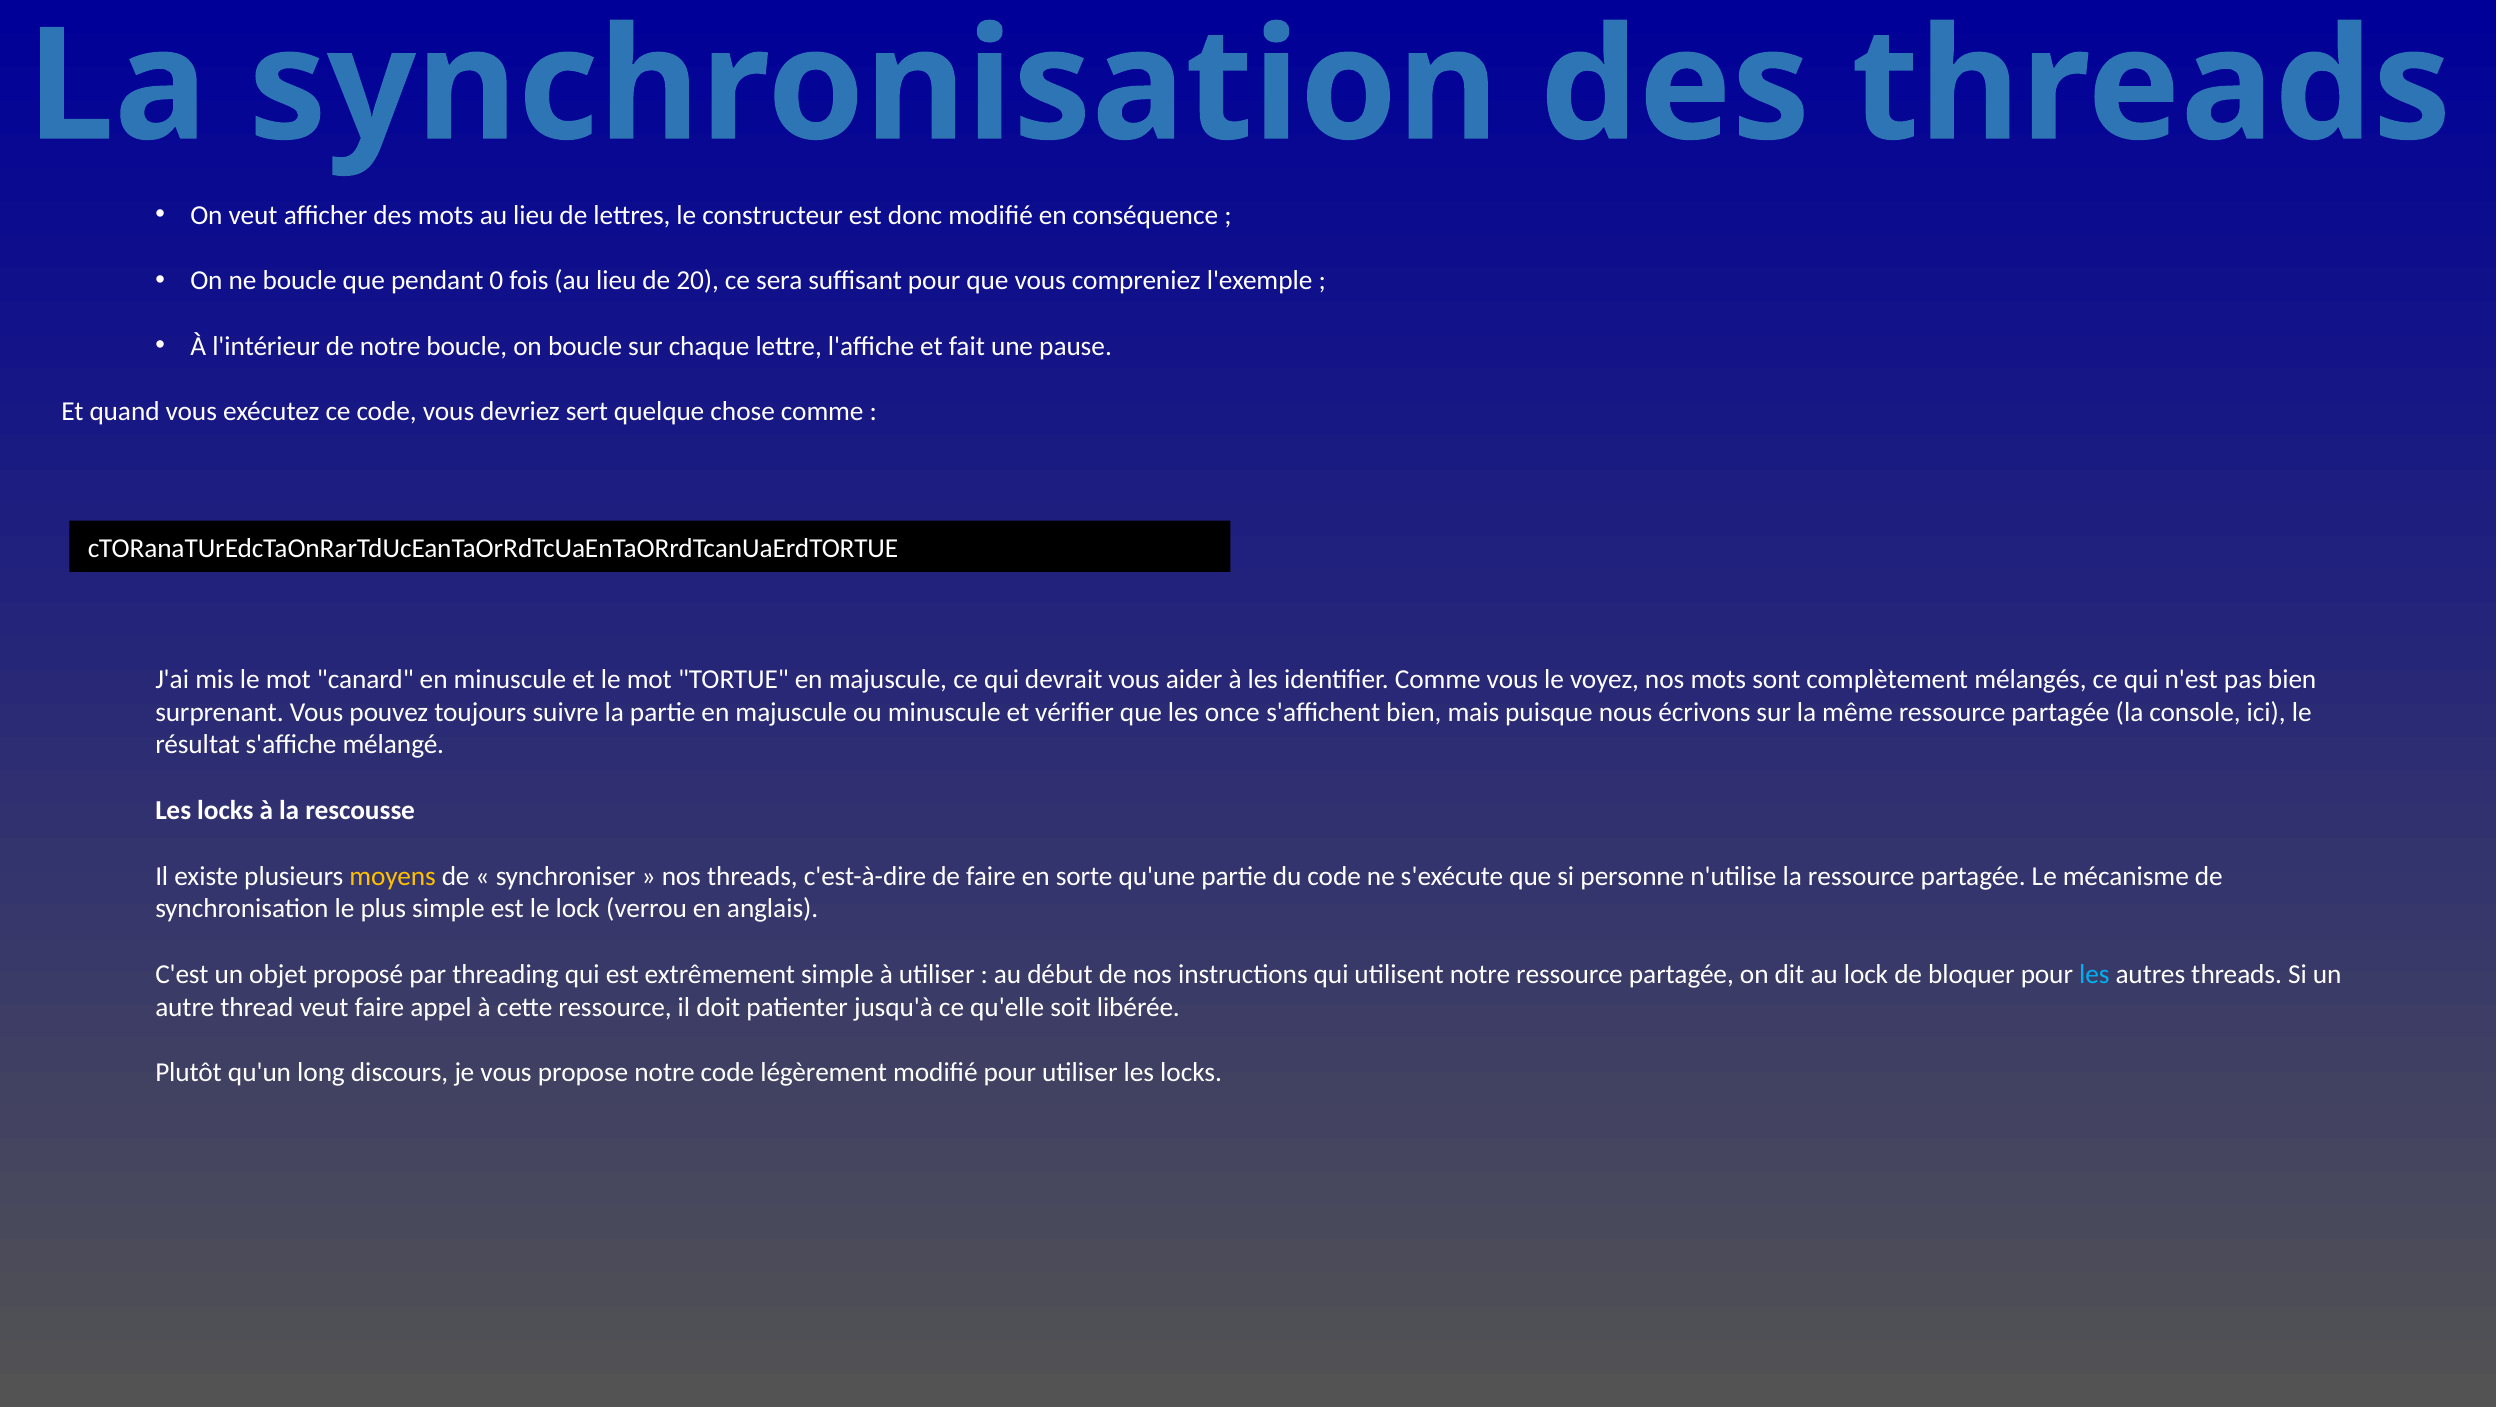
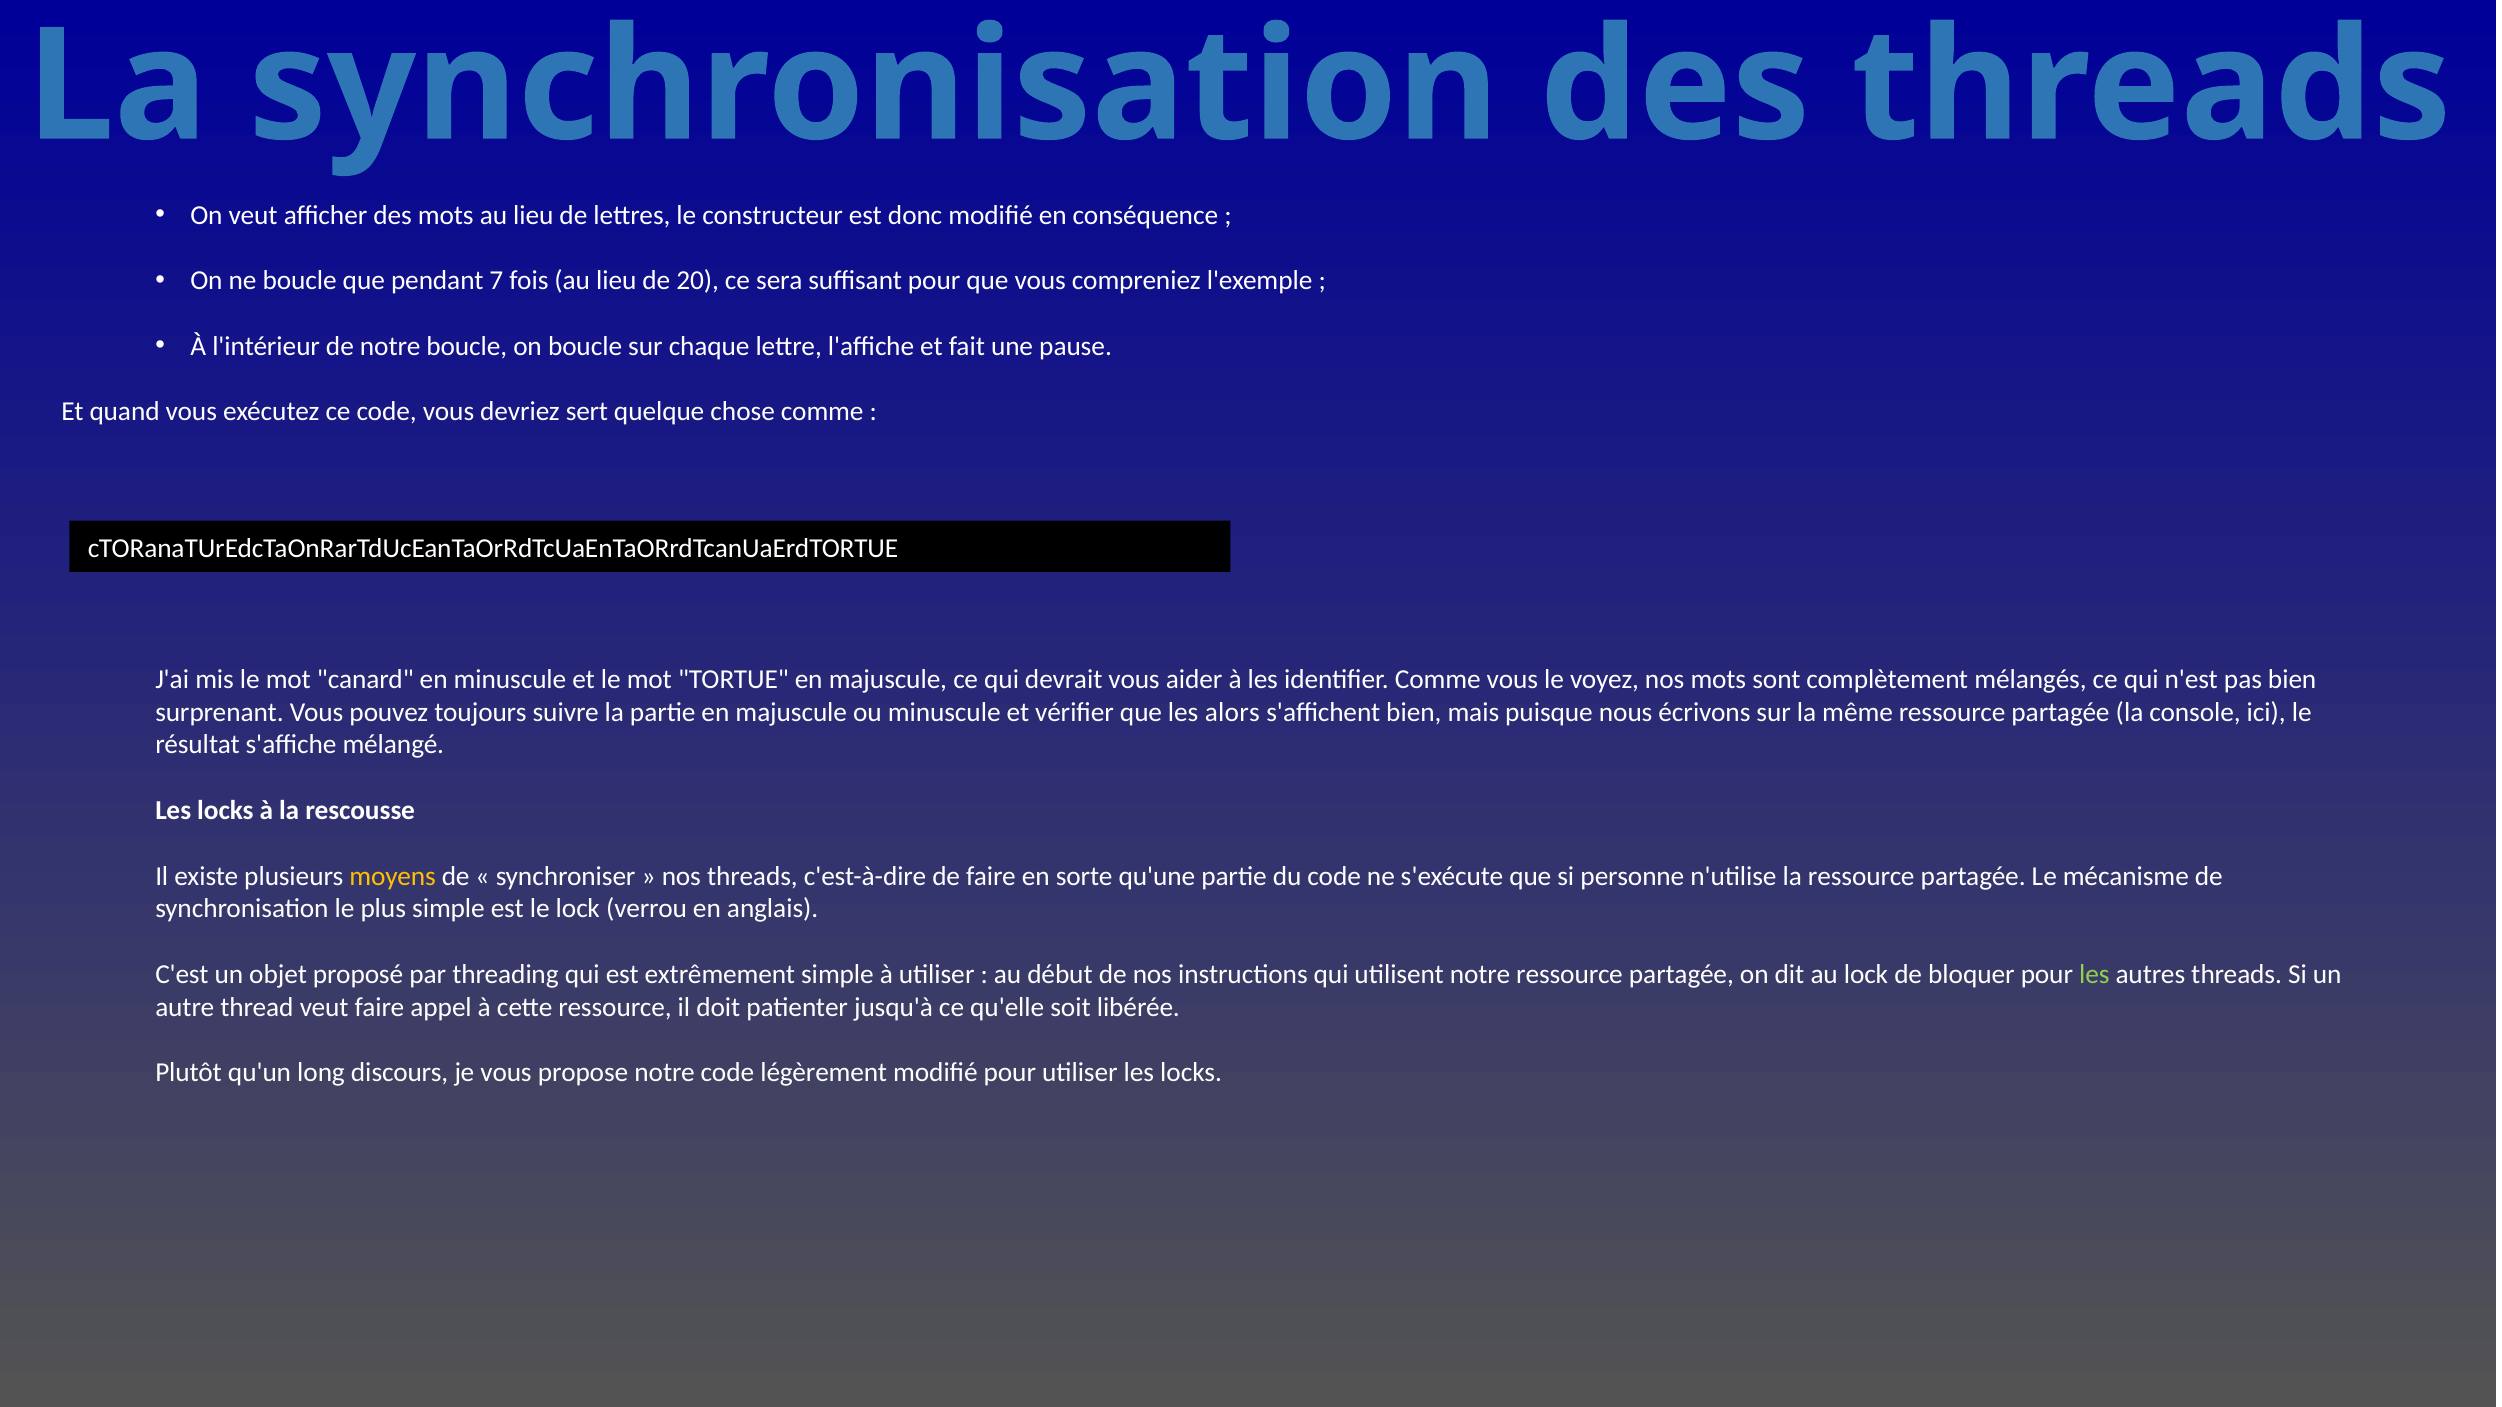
0: 0 -> 7 (496, 281)
once: once -> alors (1232, 712)
les colour: light blue -> light green (2094, 975)
